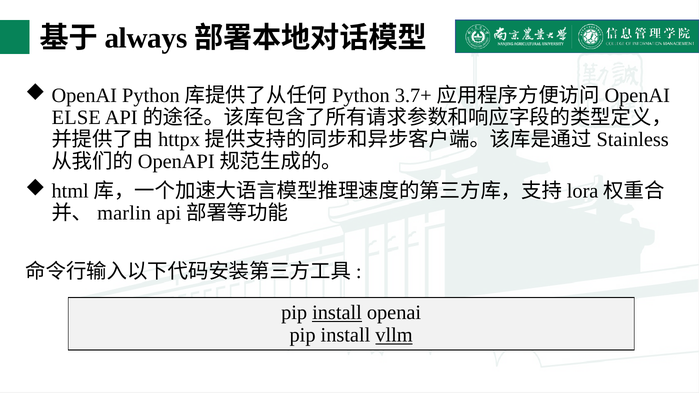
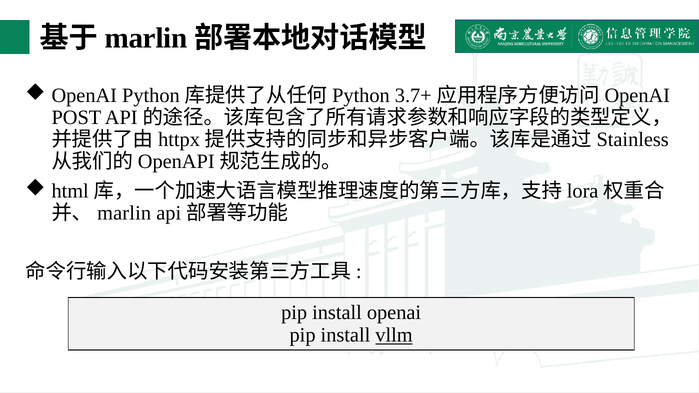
always: always -> marlin (146, 38)
ELSE: ELSE -> POST (76, 118)
install underline: present -> none (337, 313)
